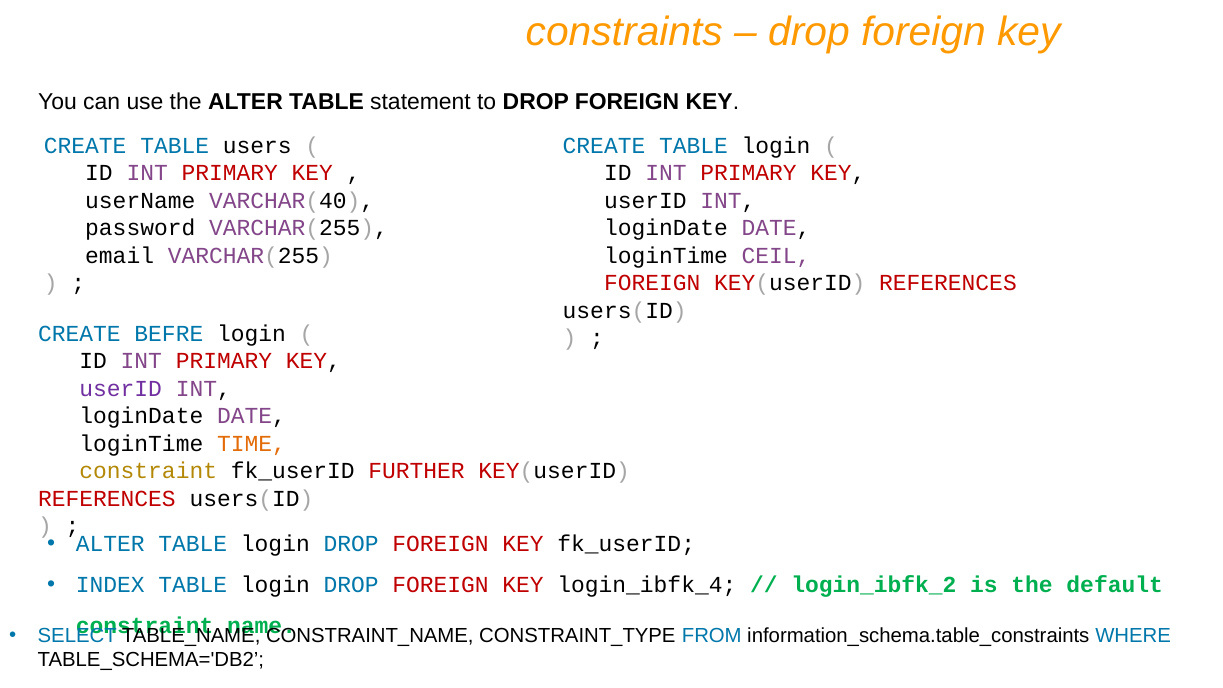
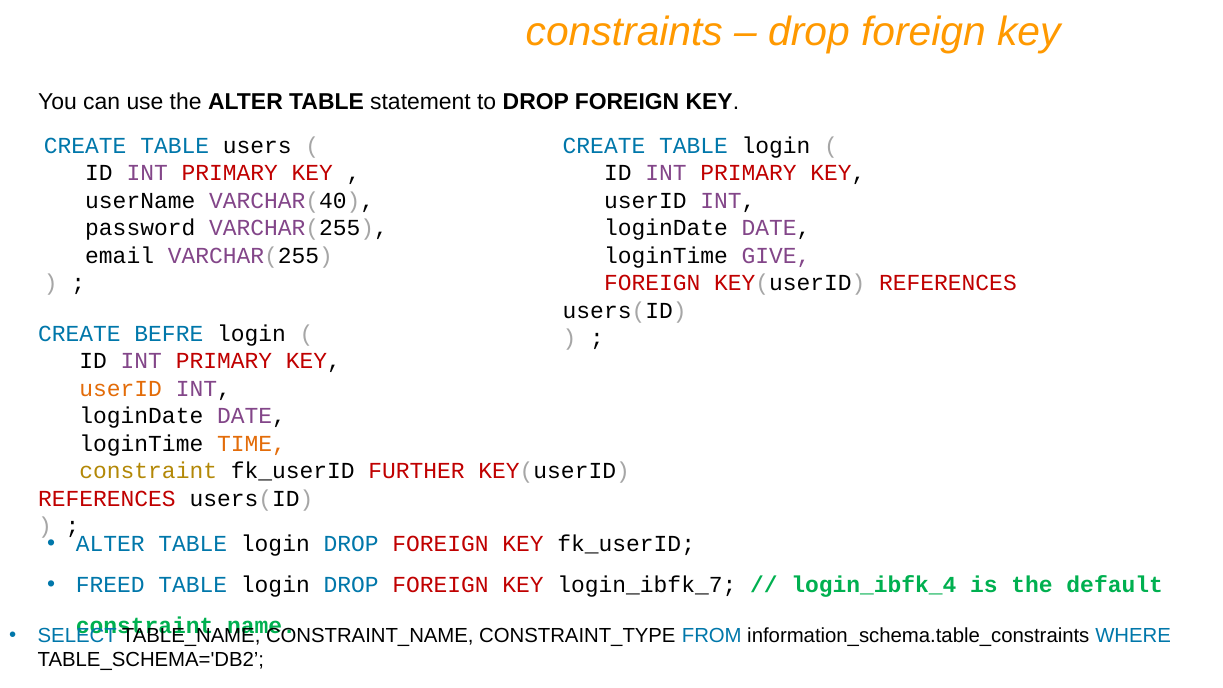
CEIL: CEIL -> GIVE (776, 256)
userID colour: purple -> orange (121, 388)
INDEX: INDEX -> FREED (110, 585)
login_ibfk_4: login_ibfk_4 -> login_ibfk_7 (647, 585)
login_ibfk_2: login_ibfk_2 -> login_ibfk_4 (874, 585)
